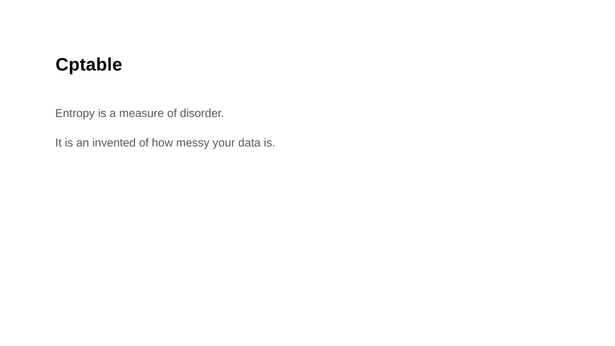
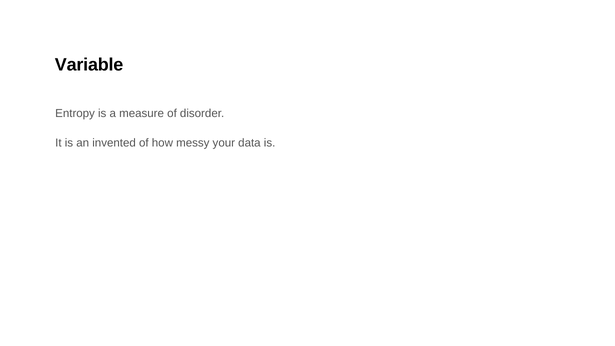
Cptable: Cptable -> Variable (89, 65)
